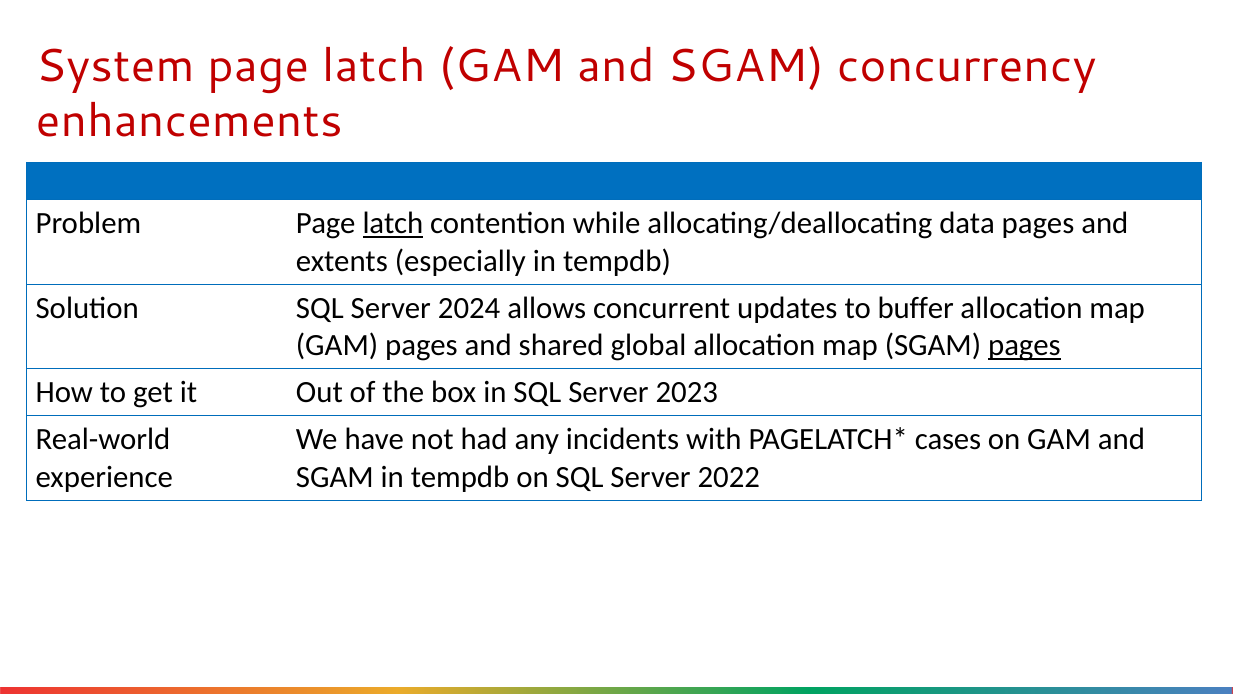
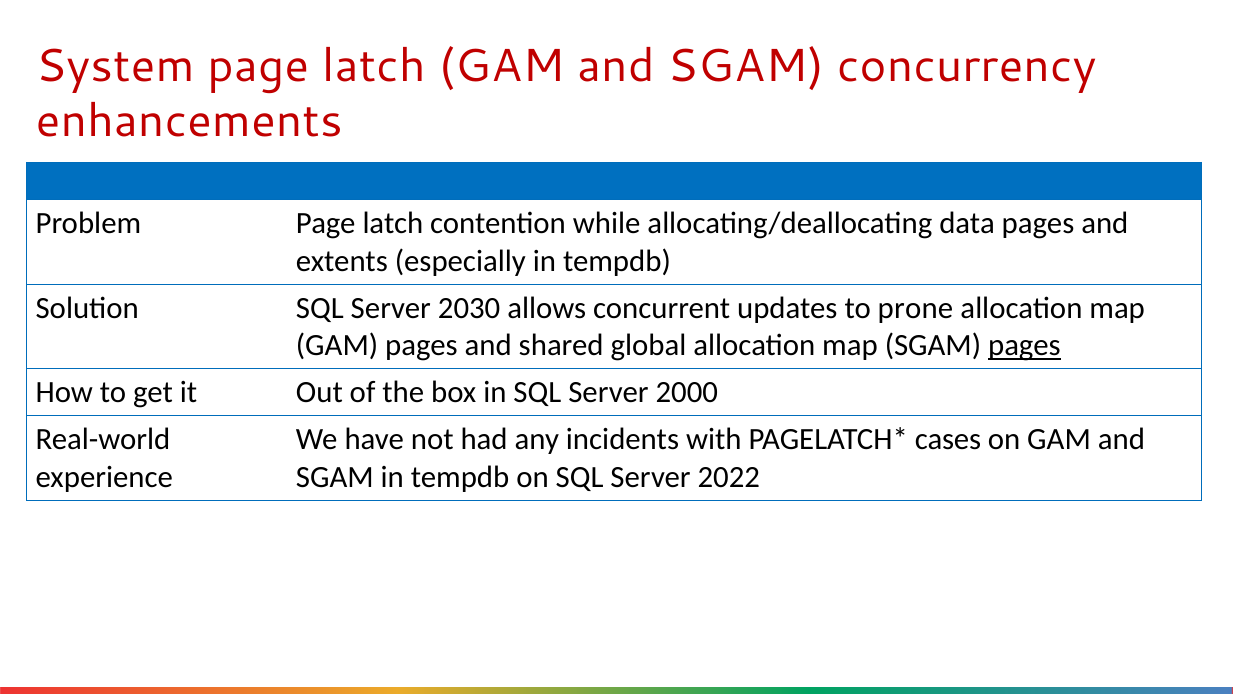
latch underline: present -> none (393, 223)
2024: 2024 -> 2030 (469, 308)
buffer: buffer -> prone (915, 308)
2023: 2023 -> 2000 (687, 392)
